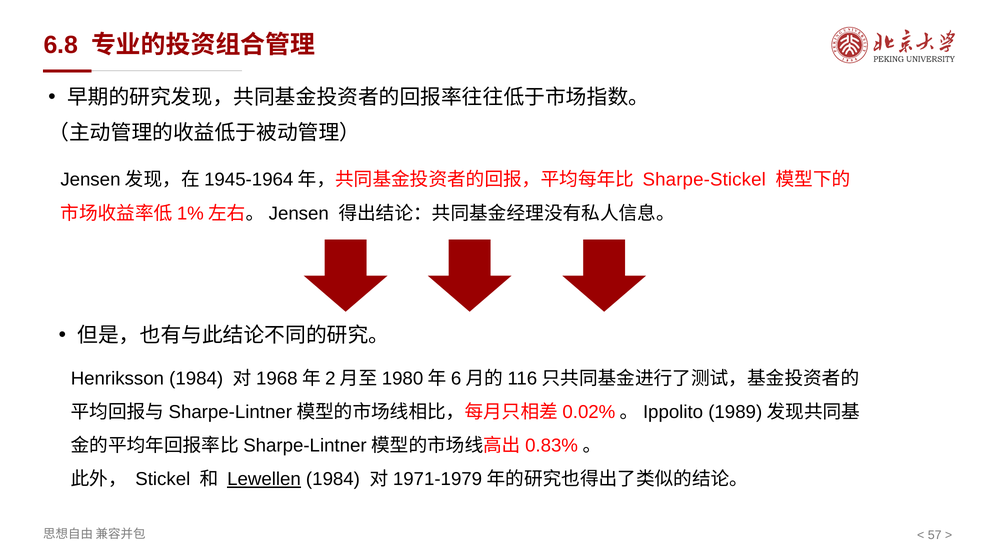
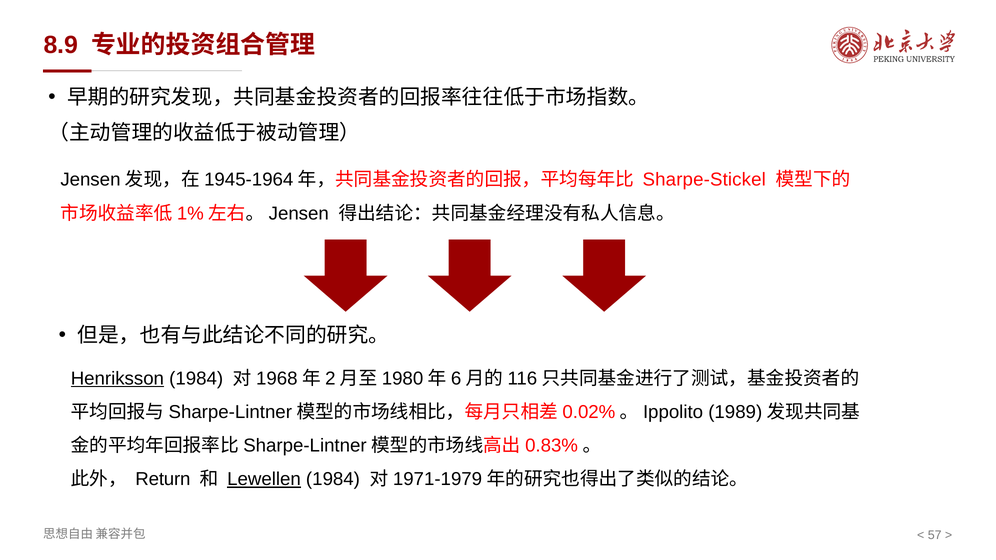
6.8: 6.8 -> 8.9 (61, 45)
Henriksson underline: none -> present (117, 379)
Stickel: Stickel -> Return (163, 479)
